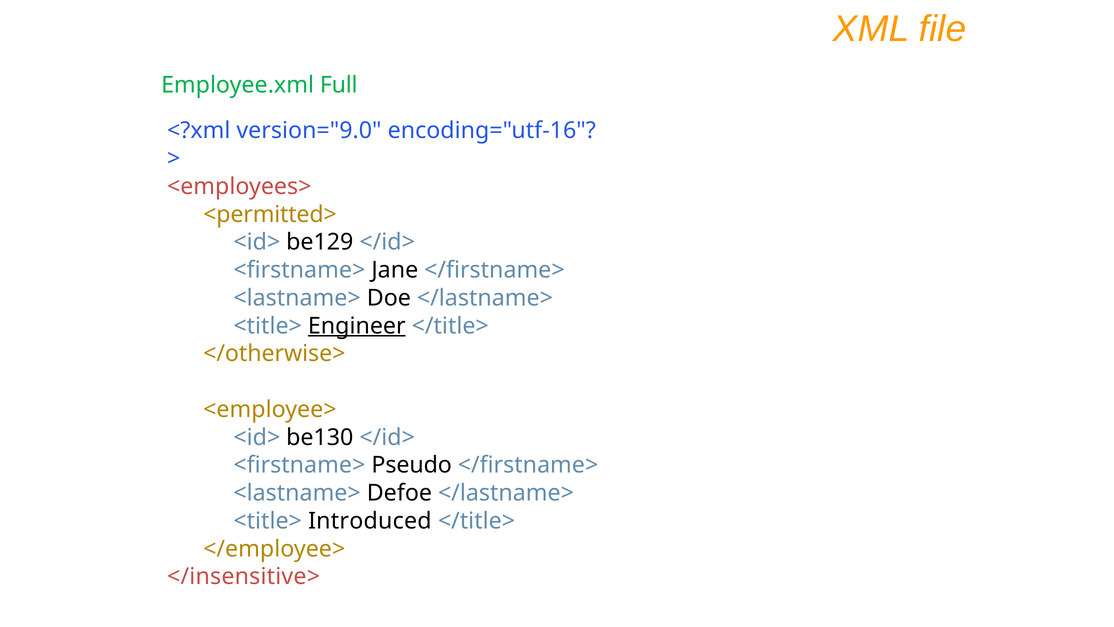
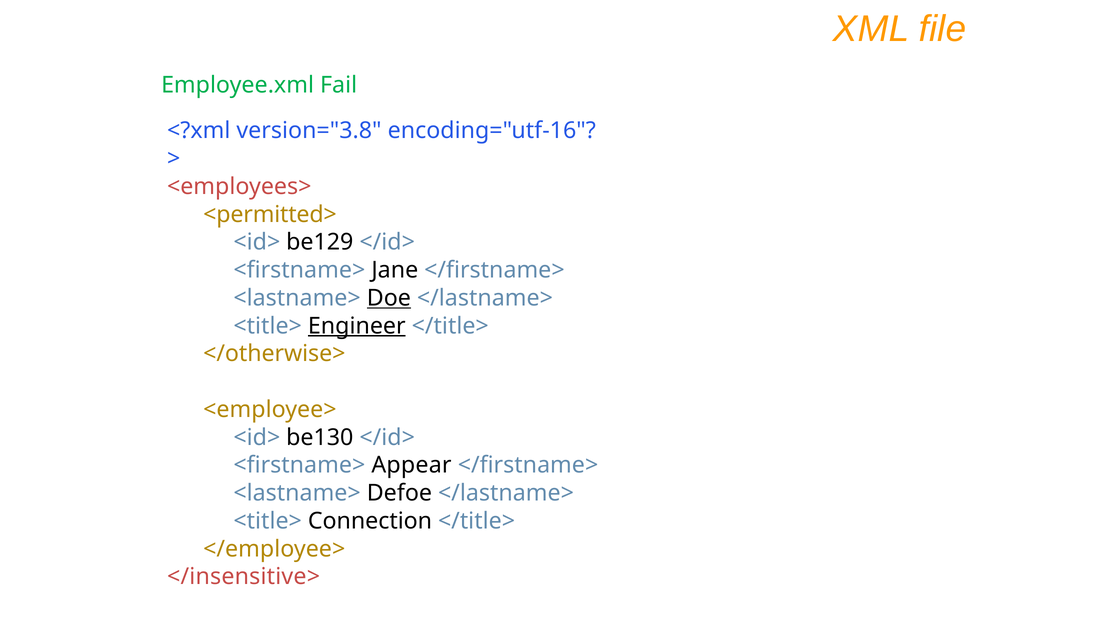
Full: Full -> Fail (339, 85)
version="9.0: version="9.0 -> version="3.8 (309, 131)
Doe underline: none -> present (389, 298)
Pseudo: Pseudo -> Appear (412, 465)
Introduced: Introduced -> Connection (370, 521)
